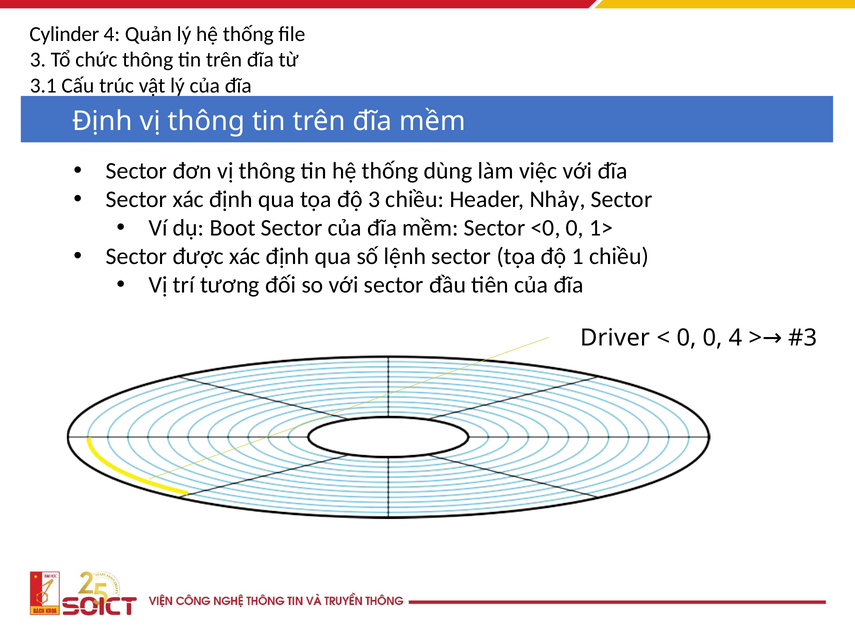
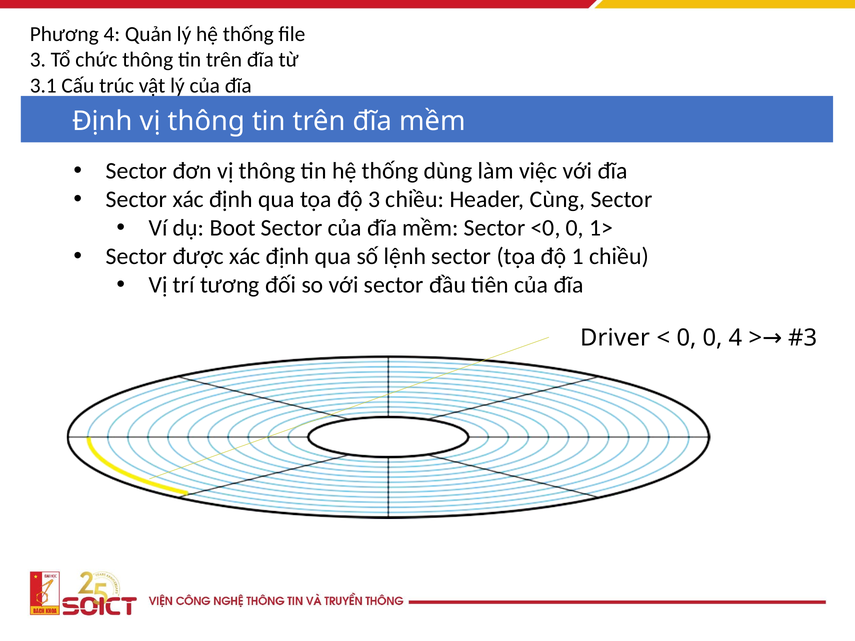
Cylinder: Cylinder -> Phương (64, 34)
Nhảy: Nhảy -> Cùng (557, 200)
